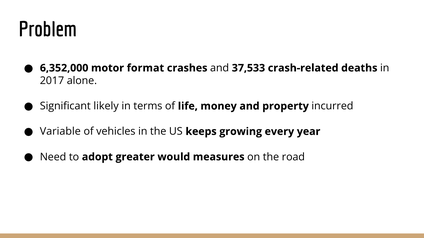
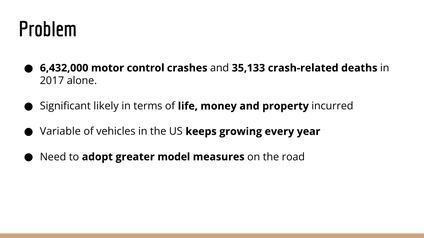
6,352,000: 6,352,000 -> 6,432,000 (64, 68)
format: format -> control (146, 68)
37,533: 37,533 -> 35,133 (248, 68)
would: would -> model (174, 157)
